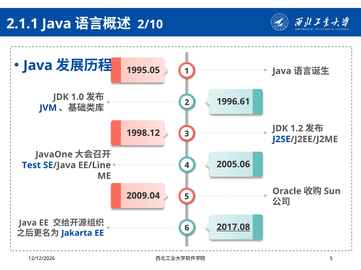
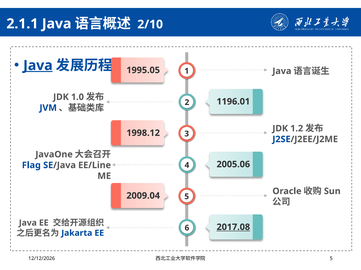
Java underline: none -> present (38, 66)
1996.61: 1996.61 -> 1196.01 (233, 102)
Test: Test -> Flag (31, 166)
